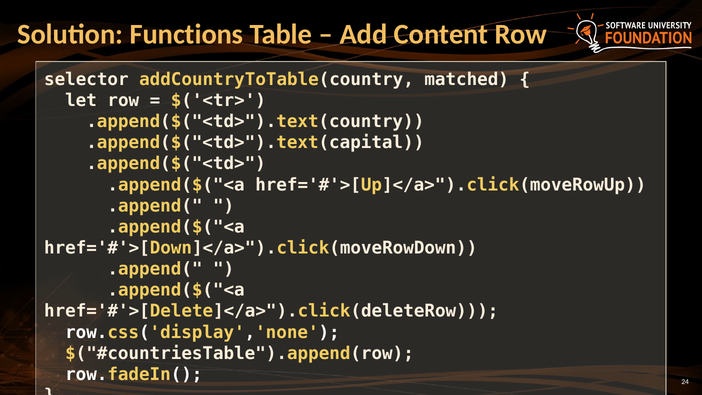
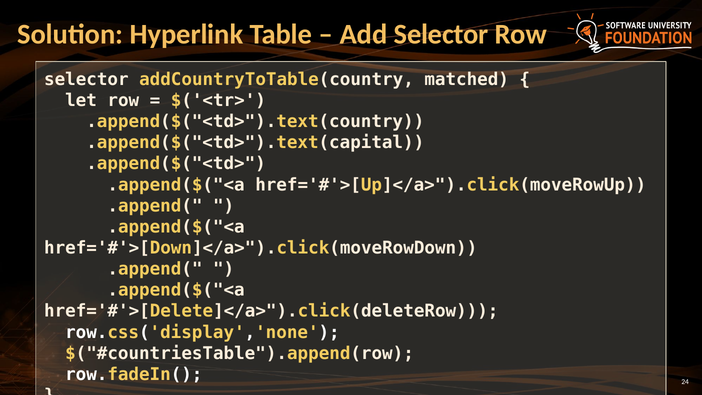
Functions: Functions -> Hyperlink (187, 34)
Add Content: Content -> Selector (441, 34)
